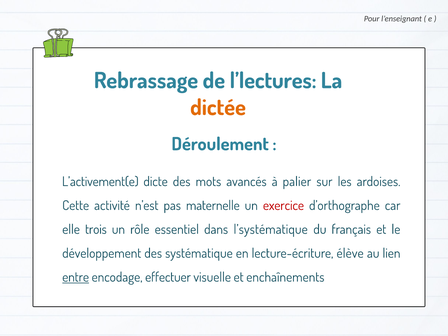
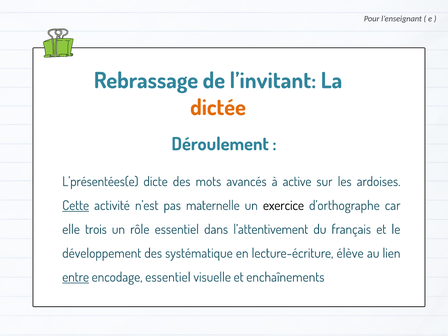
l’lectures: l’lectures -> l’invitant (273, 81)
L’activement(e: L’activement(e -> L’présentées(e (100, 182)
palier: palier -> active (297, 182)
Cette underline: none -> present (76, 206)
exercice colour: red -> black (283, 206)
l’systématique: l’systématique -> l’attentivement (271, 229)
encodage effectuer: effectuer -> essentiel (168, 277)
